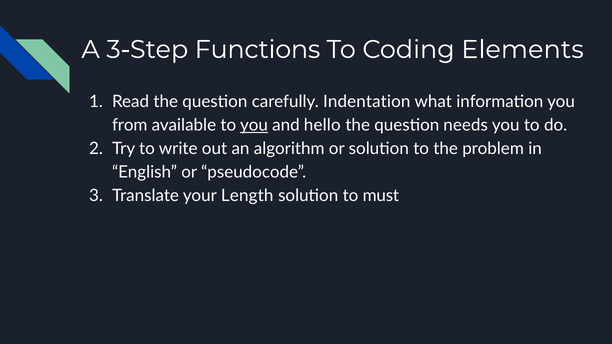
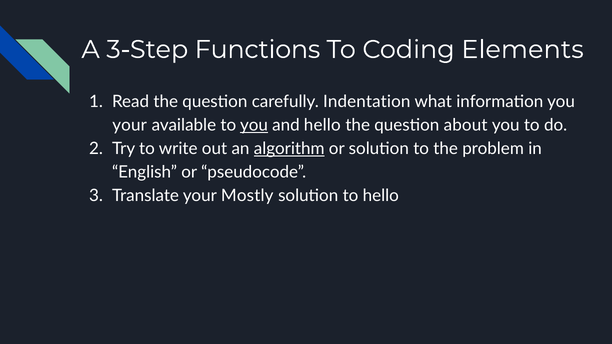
from: from -> your (130, 125)
needs: needs -> about (466, 125)
algorithm underline: none -> present (289, 149)
Length: Length -> Mostly (247, 196)
to must: must -> hello (381, 196)
